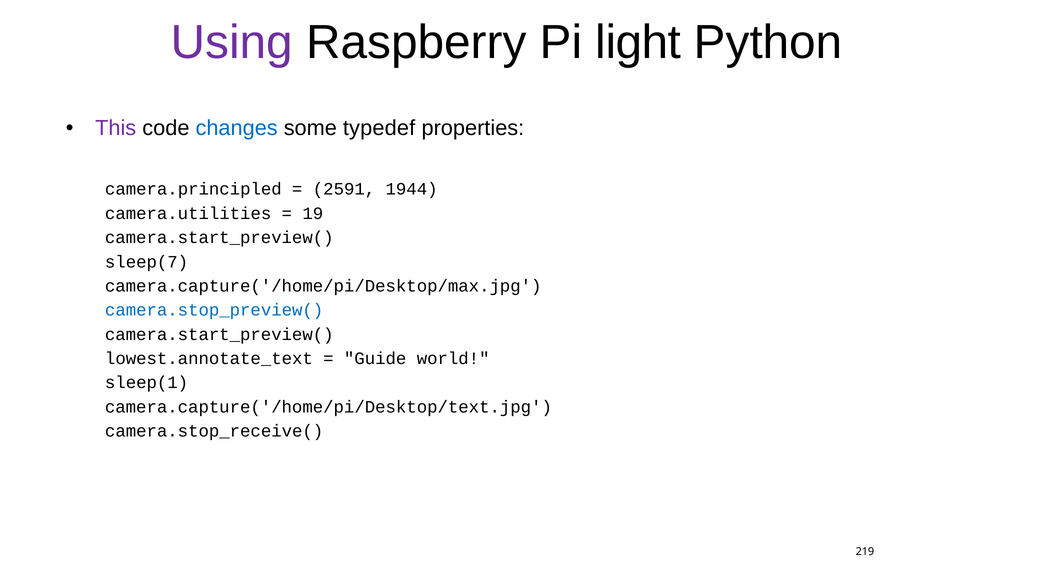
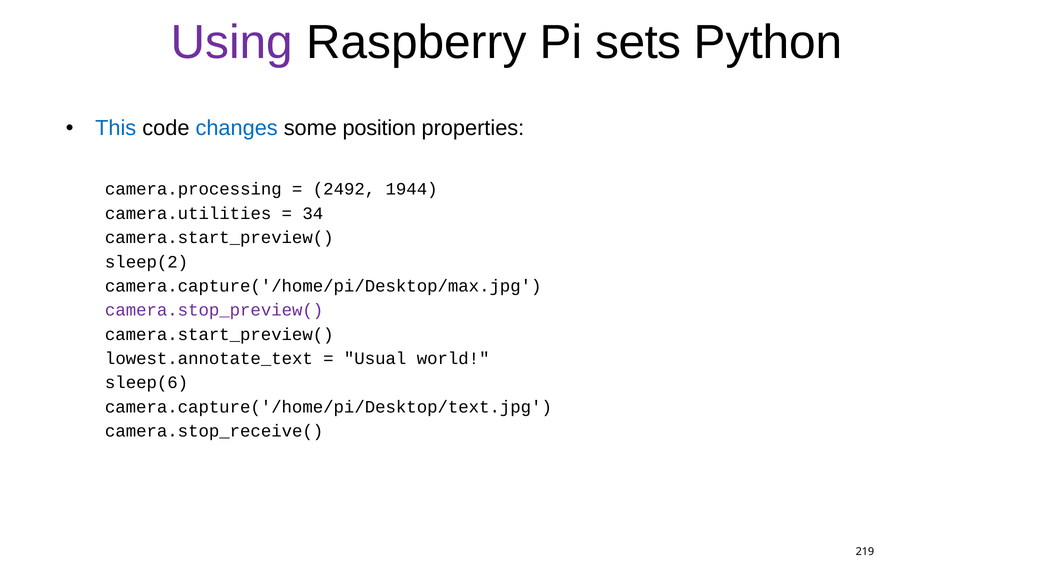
light: light -> sets (638, 42)
This colour: purple -> blue (116, 128)
typedef: typedef -> position (379, 128)
camera.principled: camera.principled -> camera.processing (193, 189)
2591: 2591 -> 2492 (344, 189)
19: 19 -> 34 (313, 213)
sleep(7: sleep(7 -> sleep(2 (147, 262)
camera.stop_preview( colour: blue -> purple (214, 310)
Guide: Guide -> Usual (375, 358)
sleep(1: sleep(1 -> sleep(6 (147, 383)
